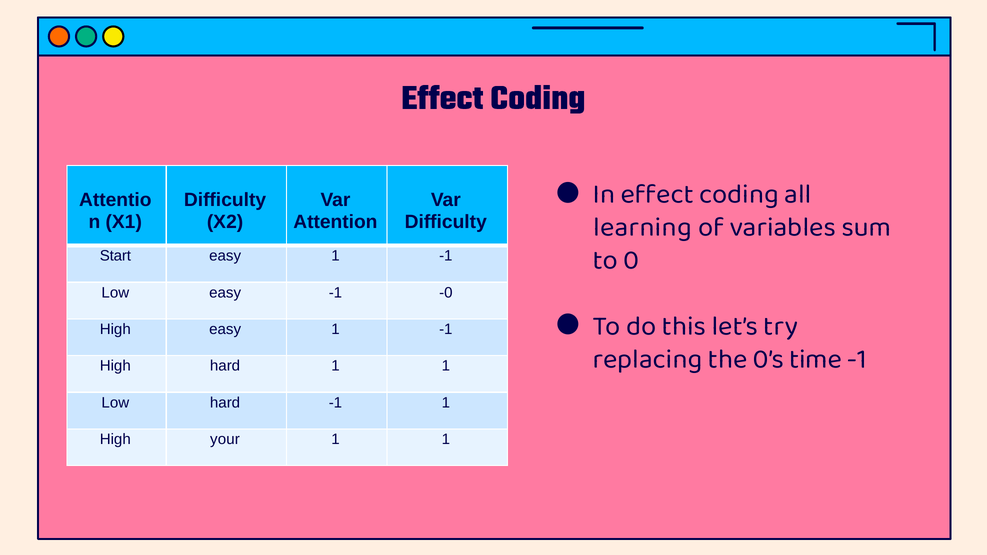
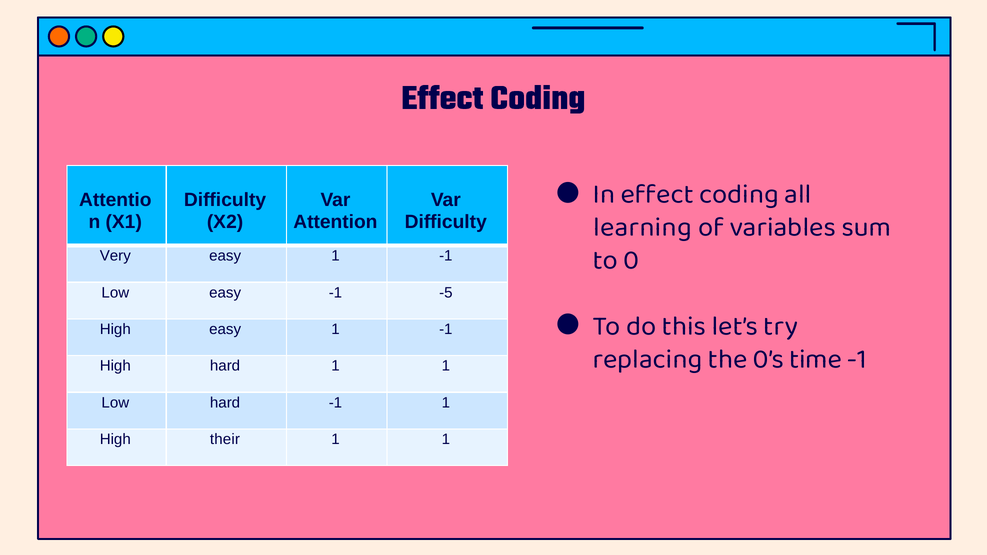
Start: Start -> Very (115, 256)
-0: -0 -> -5 (446, 293)
your: your -> their (225, 439)
